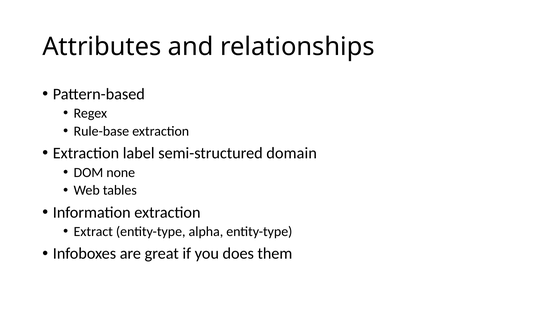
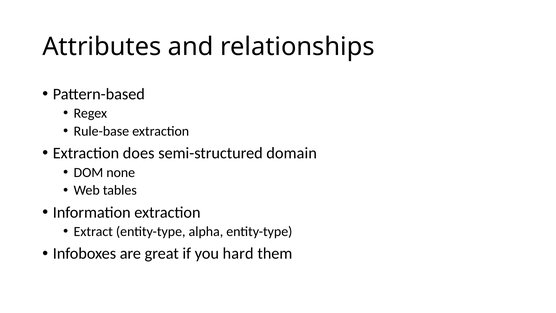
label: label -> does (139, 153)
does: does -> hard (238, 253)
